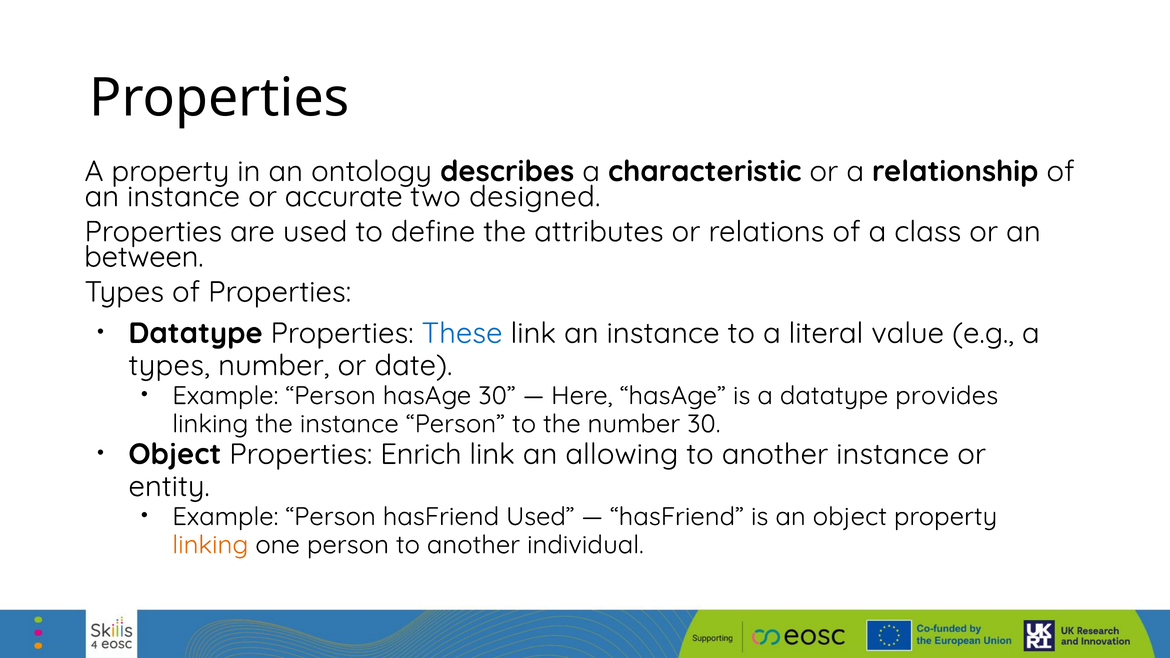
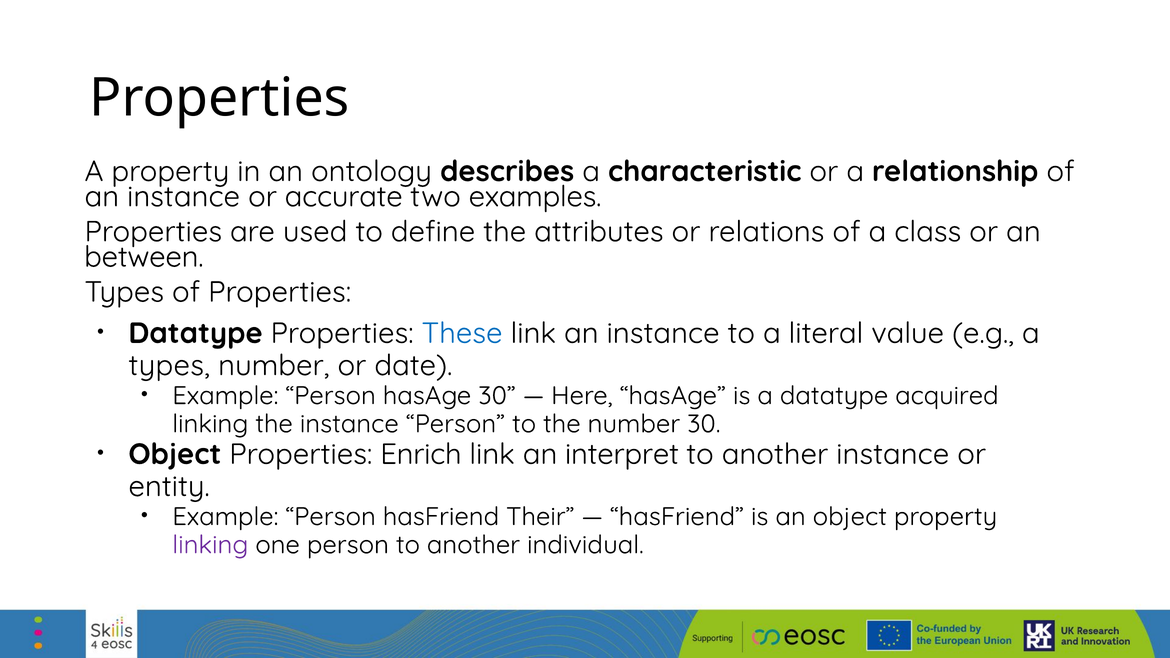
designed: designed -> examples (535, 197)
provides: provides -> acquired (947, 396)
allowing: allowing -> interpret (622, 454)
hasFriend Used: Used -> Their (540, 517)
linking colour: orange -> purple (210, 545)
